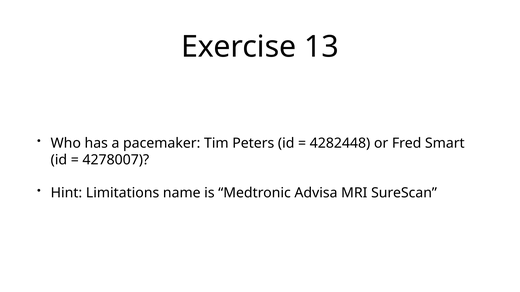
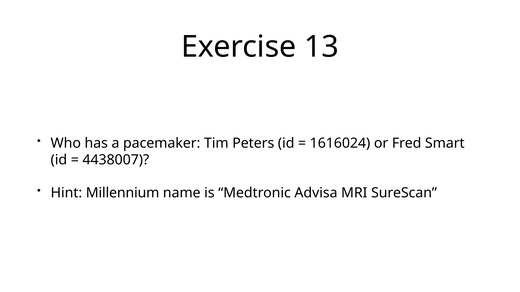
4282448: 4282448 -> 1616024 (340, 143)
4278007: 4278007 -> 4438007 (116, 160)
Limitations: Limitations -> Millennium (123, 193)
